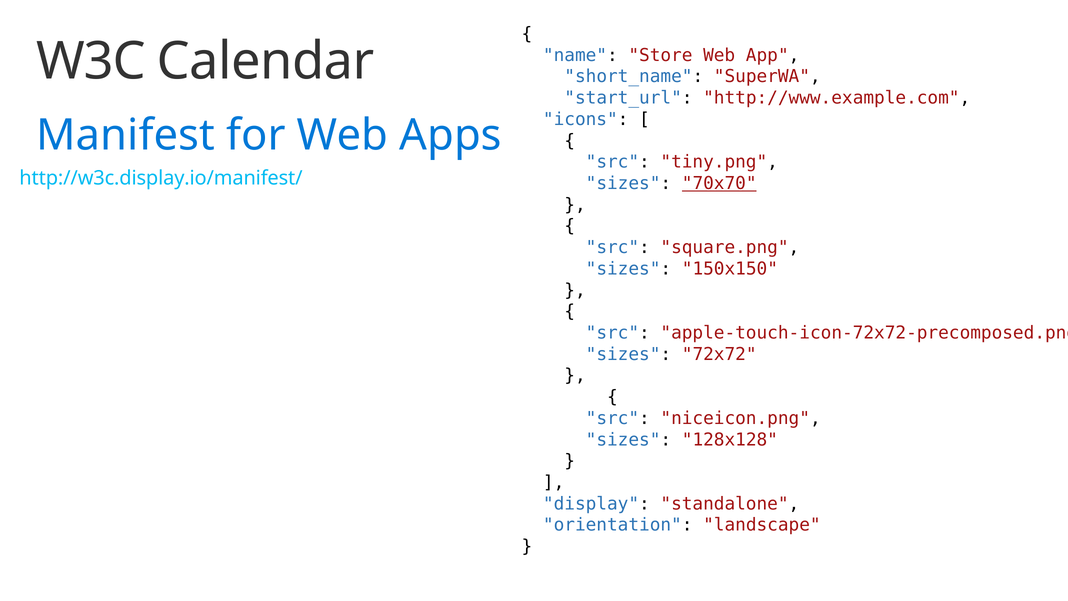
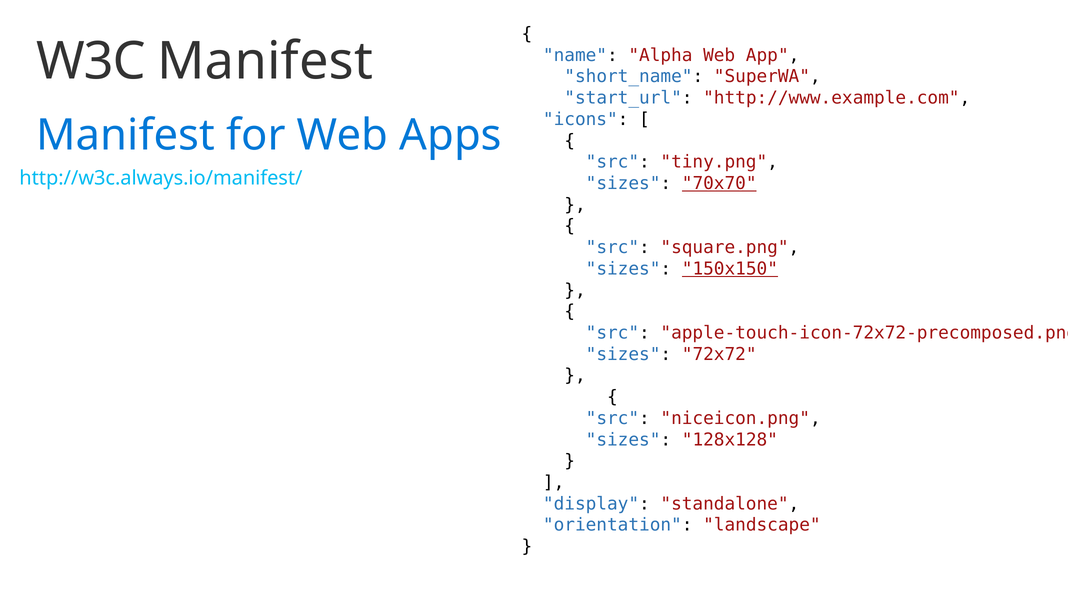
W3C Calendar: Calendar -> Manifest (265, 61)
Store: Store -> Alpha (660, 55)
http://w3c.display.io/manifest/: http://w3c.display.io/manifest/ -> http://w3c.always.io/manifest/ (161, 178)
150x150 underline: none -> present (730, 269)
